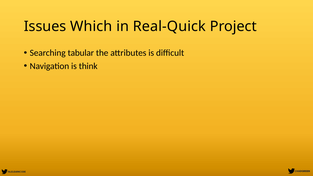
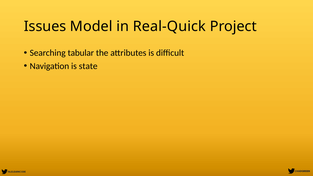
Which: Which -> Model (91, 26)
think: think -> state (88, 66)
